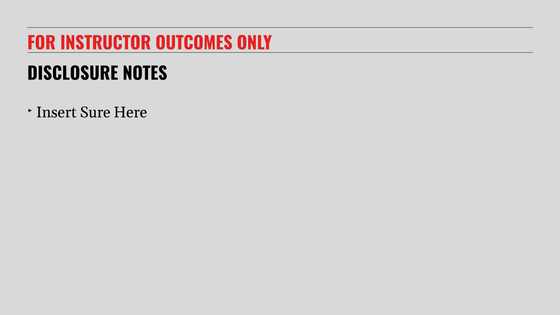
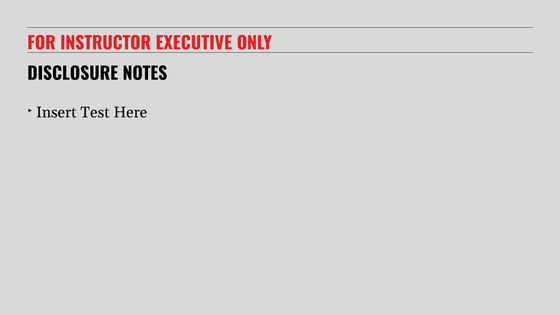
OUTCOMES: OUTCOMES -> EXECUTIVE (194, 43)
Sure: Sure -> Test (95, 112)
